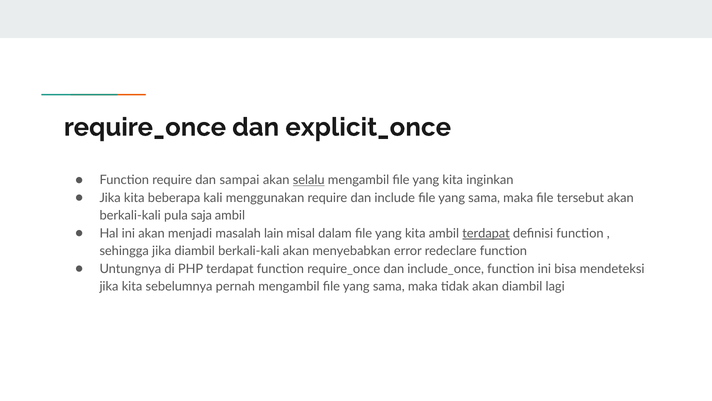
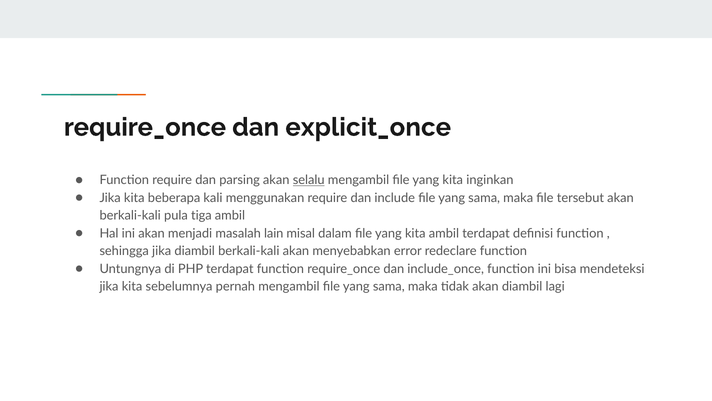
sampai: sampai -> parsing (240, 180)
saja: saja -> tiga (201, 215)
terdapat underline: present -> none (486, 233)
